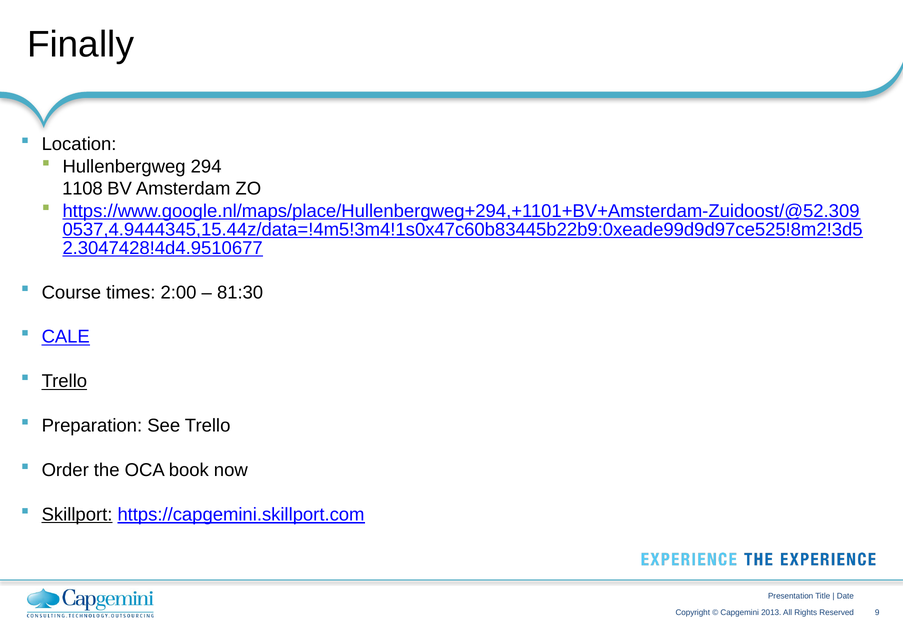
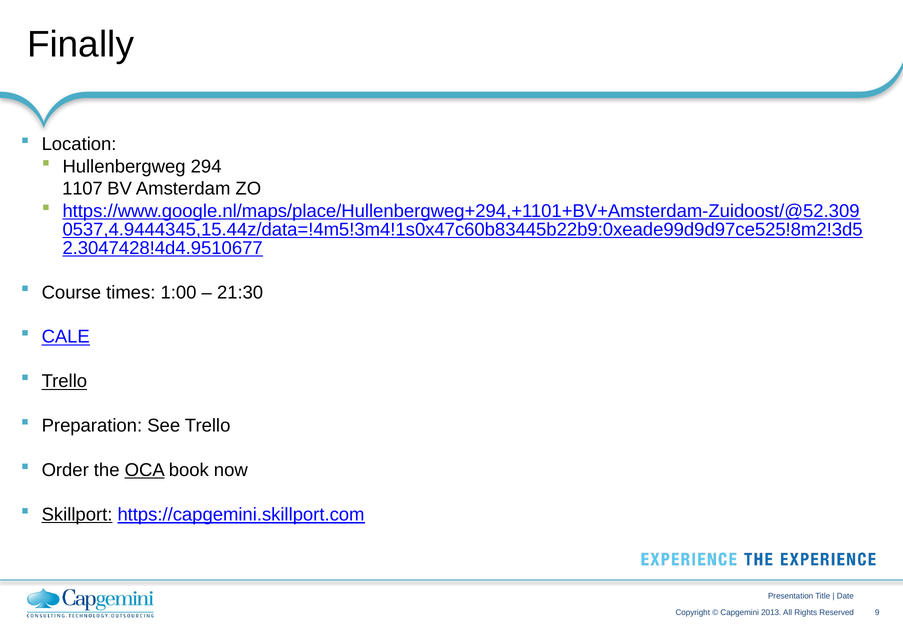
1108: 1108 -> 1107 (82, 189)
2:00: 2:00 -> 1:00 (179, 292)
81:30: 81:30 -> 21:30 (240, 292)
OCA underline: none -> present (145, 470)
